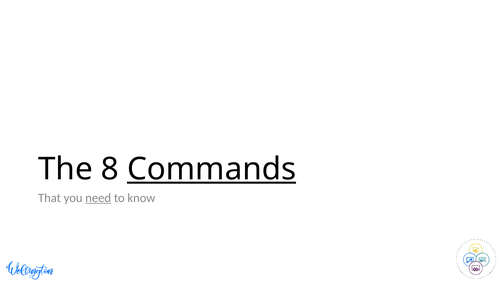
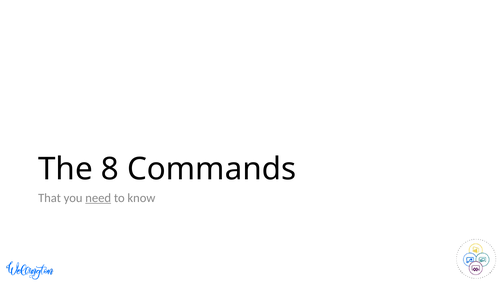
Commands underline: present -> none (212, 169)
